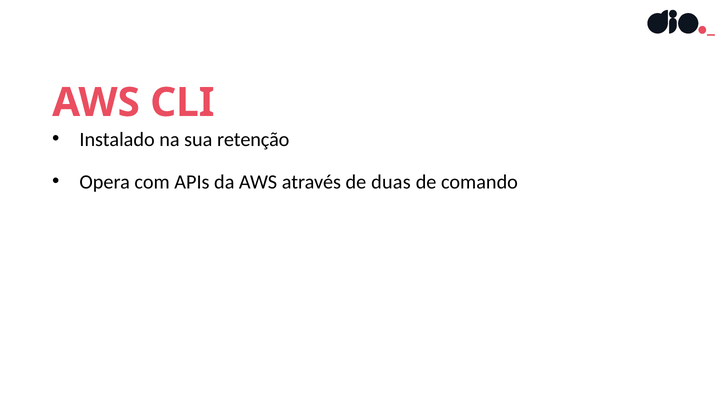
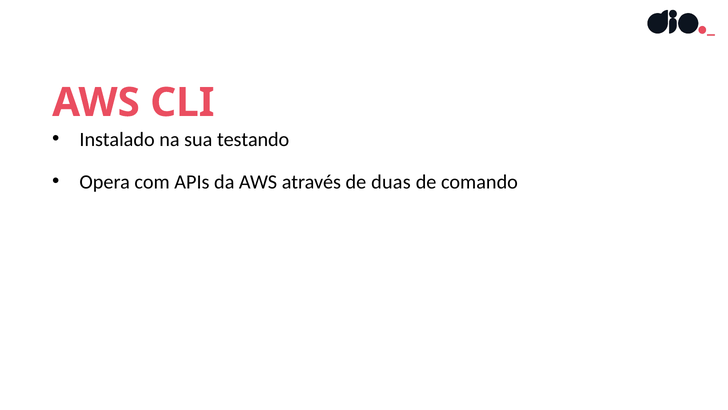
retenção: retenção -> testando (253, 139)
